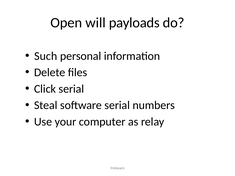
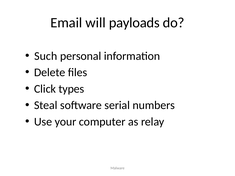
Open: Open -> Email (66, 23)
Click serial: serial -> types (71, 89)
